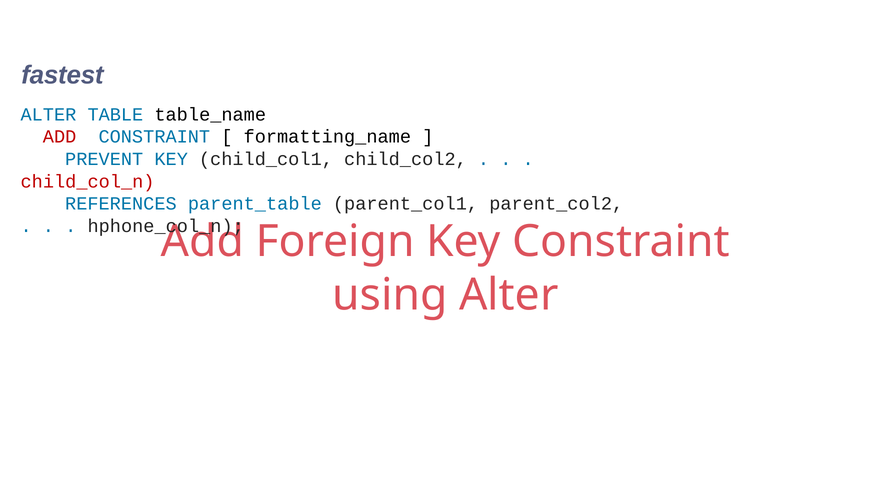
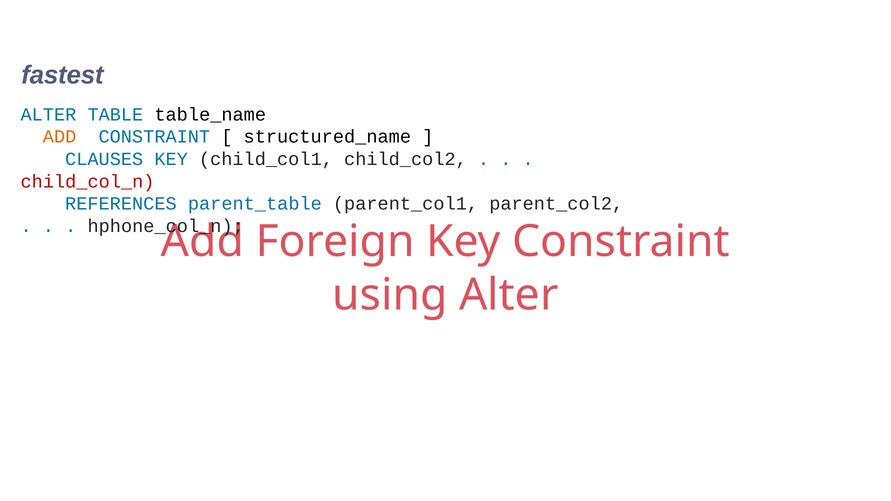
ADD colour: red -> orange (60, 137)
formatting_name: formatting_name -> structured_name (327, 137)
PREVENT: PREVENT -> CLAUSES (104, 159)
